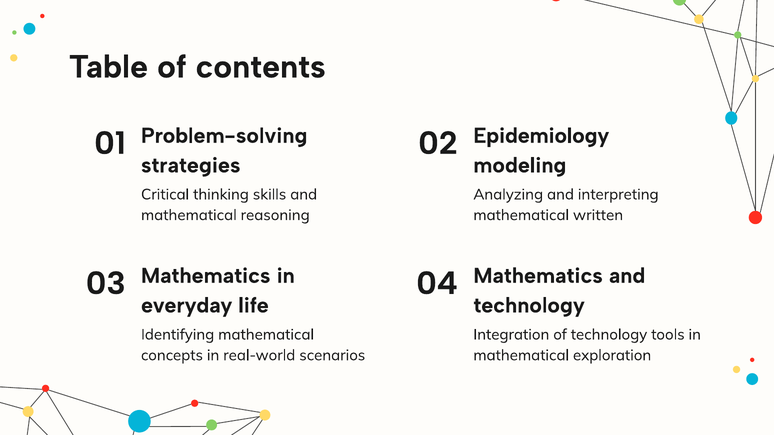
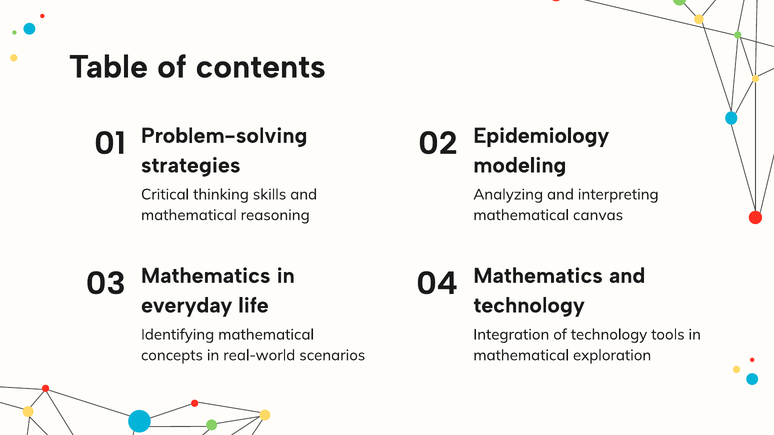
written: written -> canvas (598, 215)
